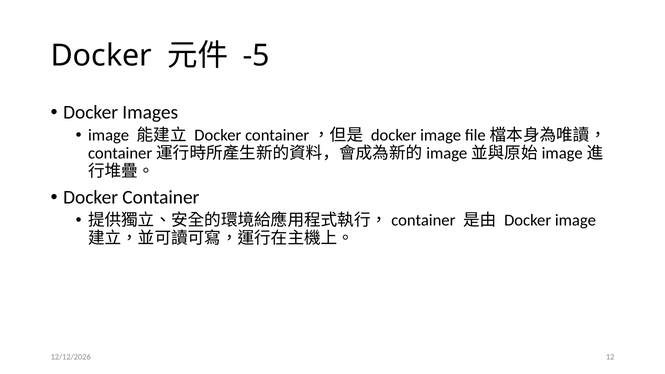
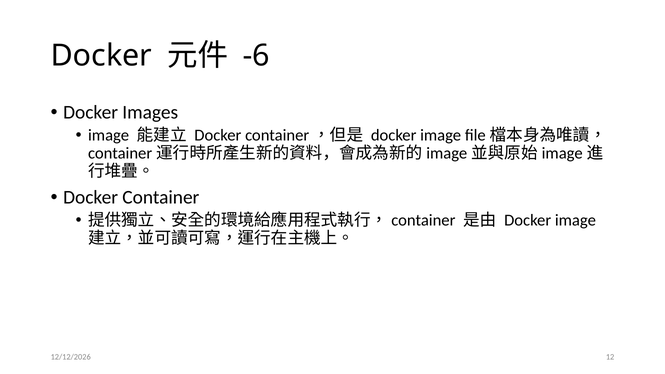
-5: -5 -> -6 (256, 56)
